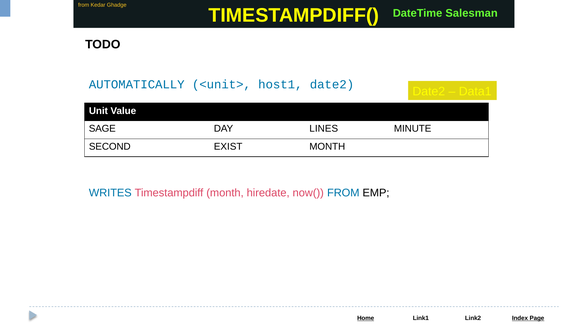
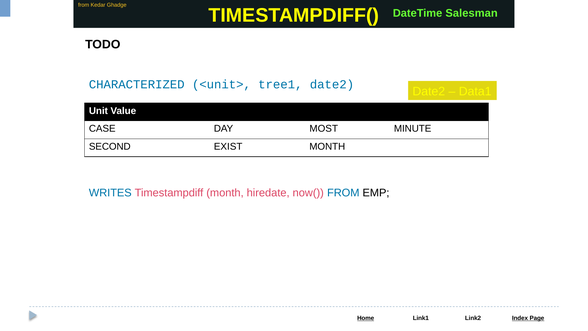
AUTOMATICALLY: AUTOMATICALLY -> CHARACTERIZED (137, 84)
host1: host1 -> tree1 (280, 84)
SAGE: SAGE -> CASE (102, 129)
LINES: LINES -> MOST (324, 129)
